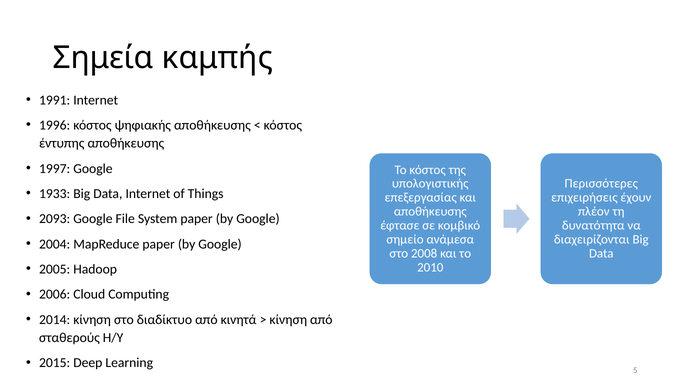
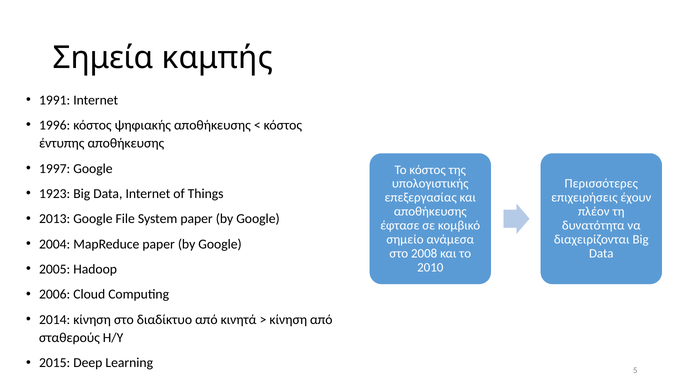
1933: 1933 -> 1923 (55, 194)
2093: 2093 -> 2013 (55, 219)
